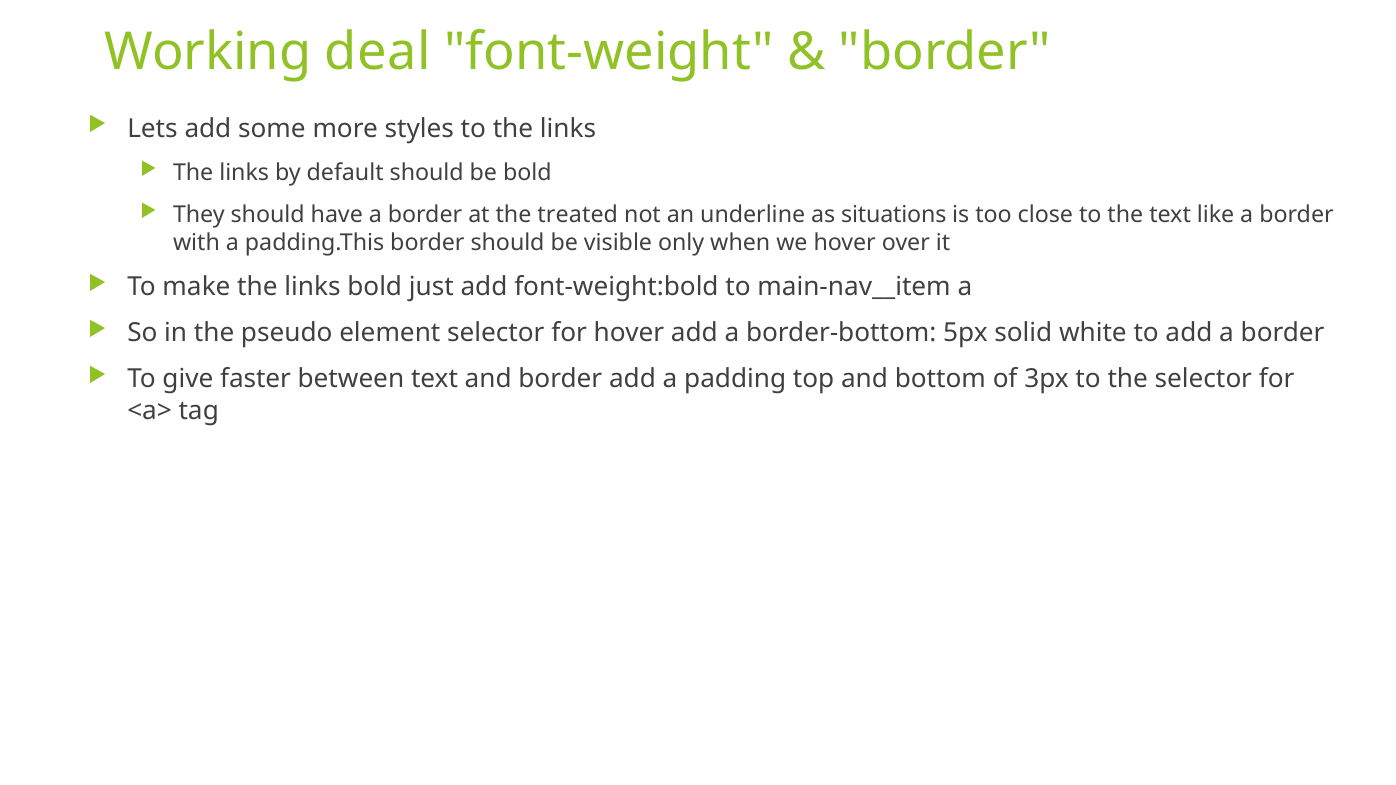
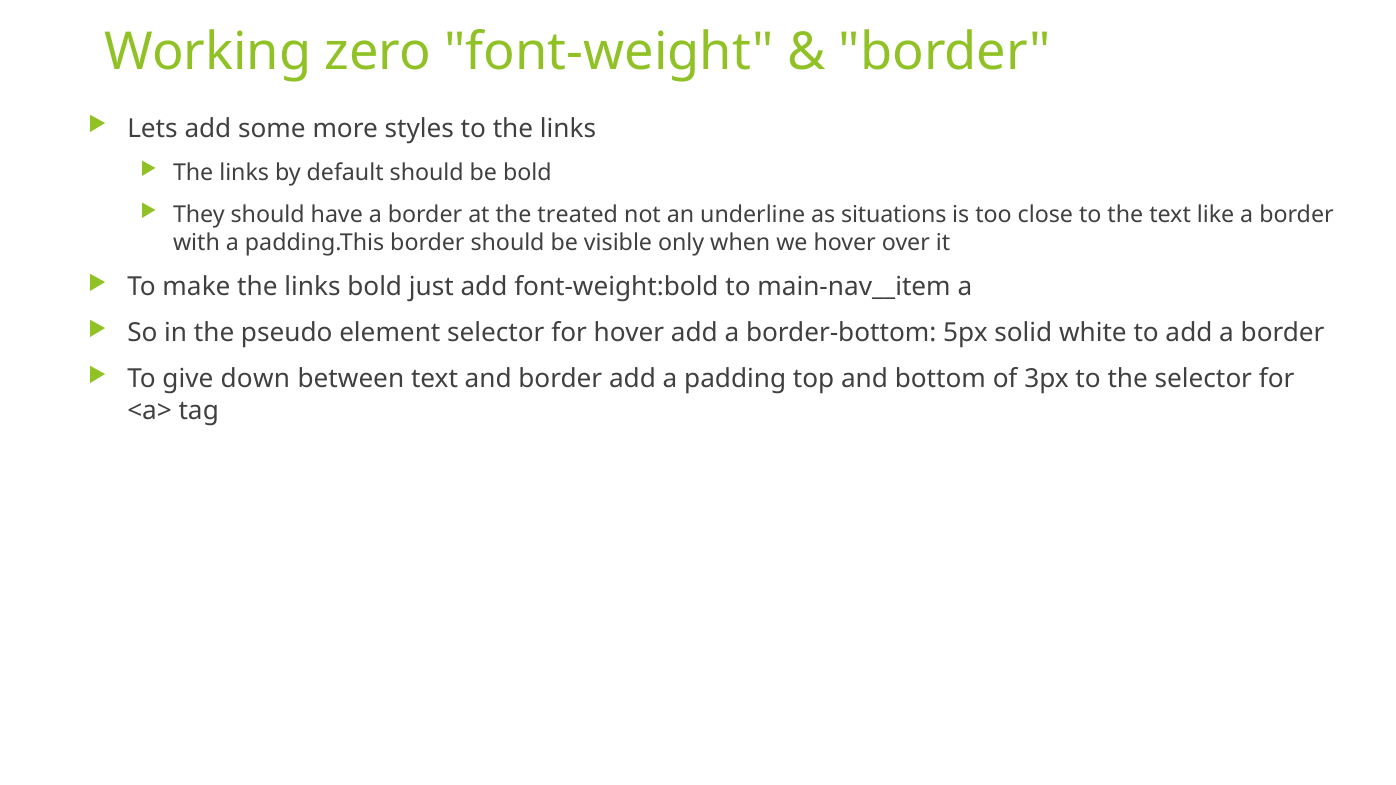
deal: deal -> zero (378, 52)
faster: faster -> down (255, 379)
